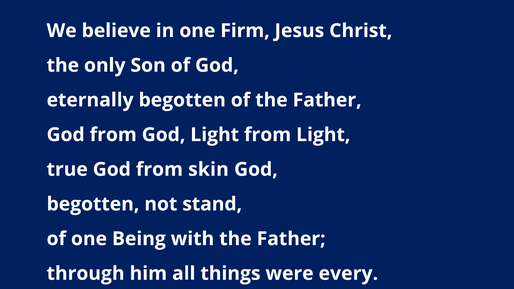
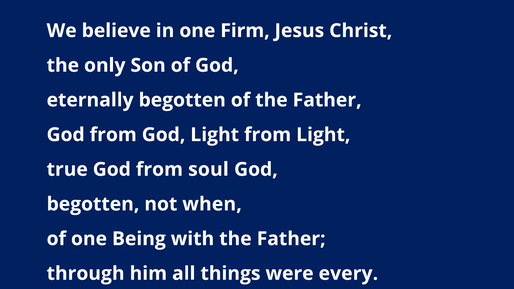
skin: skin -> soul (208, 169)
stand: stand -> when (212, 204)
